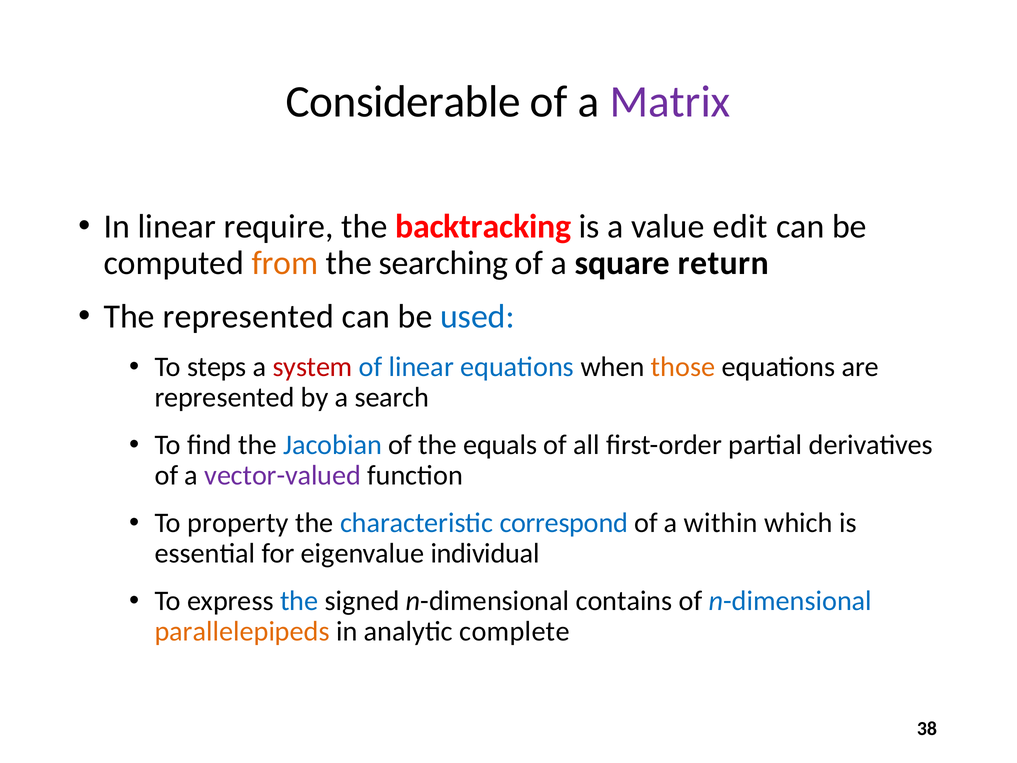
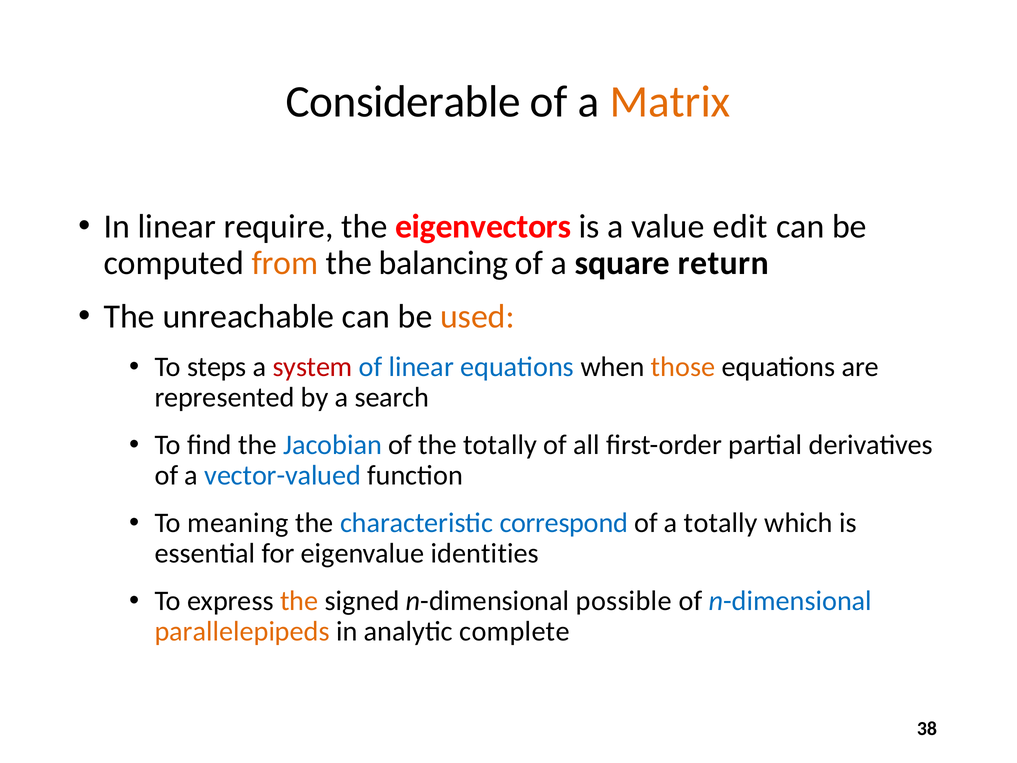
Matrix colour: purple -> orange (670, 102)
backtracking: backtracking -> eigenvectors (483, 226)
searching: searching -> balancing (443, 263)
The represented: represented -> unreachable (248, 316)
used colour: blue -> orange (477, 316)
the equals: equals -> totally (500, 445)
vector-valued colour: purple -> blue (283, 475)
property: property -> meaning (238, 523)
a within: within -> totally (721, 523)
individual: individual -> identities (485, 553)
the colour: blue -> orange (299, 601)
contains: contains -> possible (624, 601)
